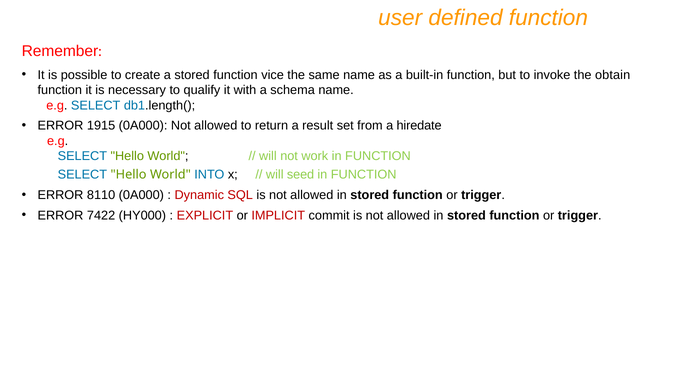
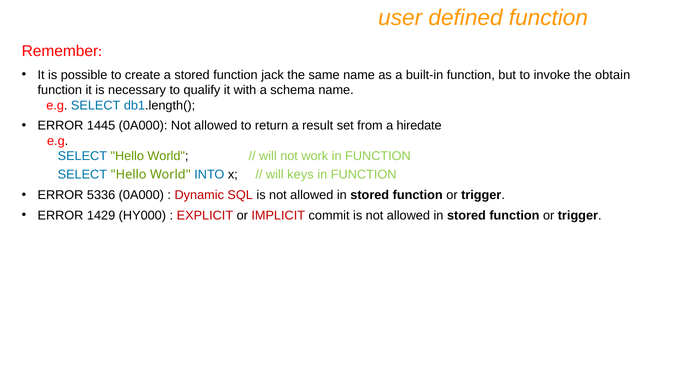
vice: vice -> jack (273, 75)
1915: 1915 -> 1445 (101, 126)
seed: seed -> keys (300, 175)
8110: 8110 -> 5336 (101, 195)
7422: 7422 -> 1429 (101, 216)
